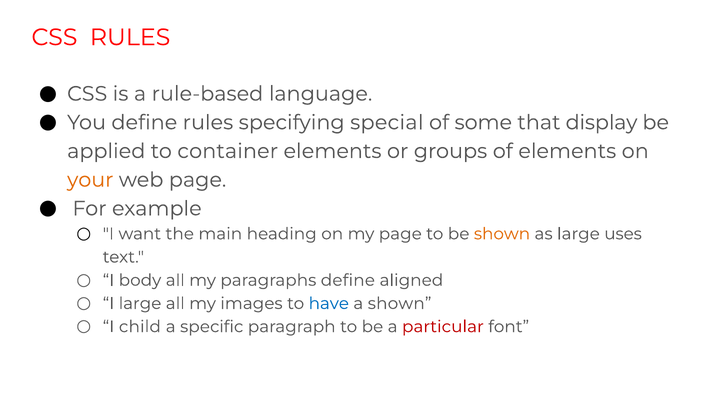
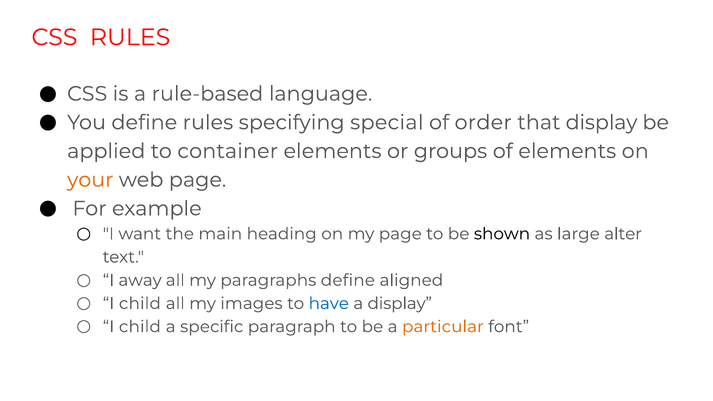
some: some -> order (483, 122)
shown colour: orange -> black (502, 234)
uses: uses -> alter (623, 234)
body: body -> away (140, 280)
large: large -> child (140, 304)
a shown: shown -> display (400, 304)
particular colour: red -> orange (443, 327)
